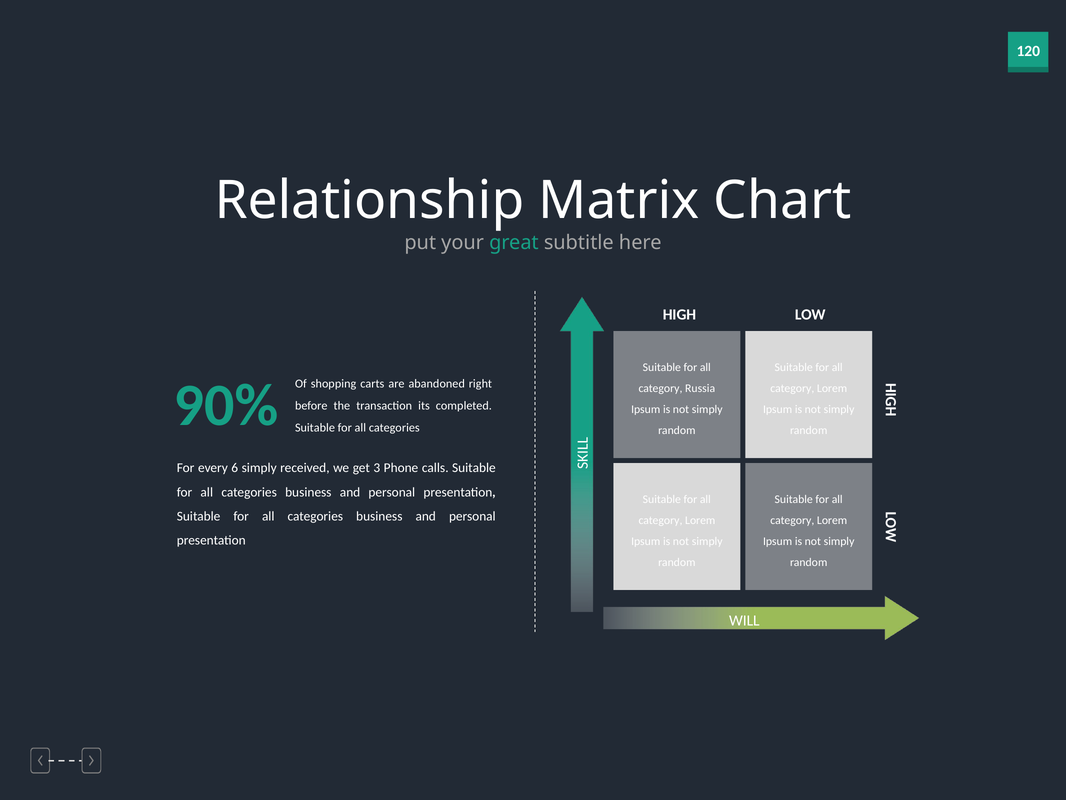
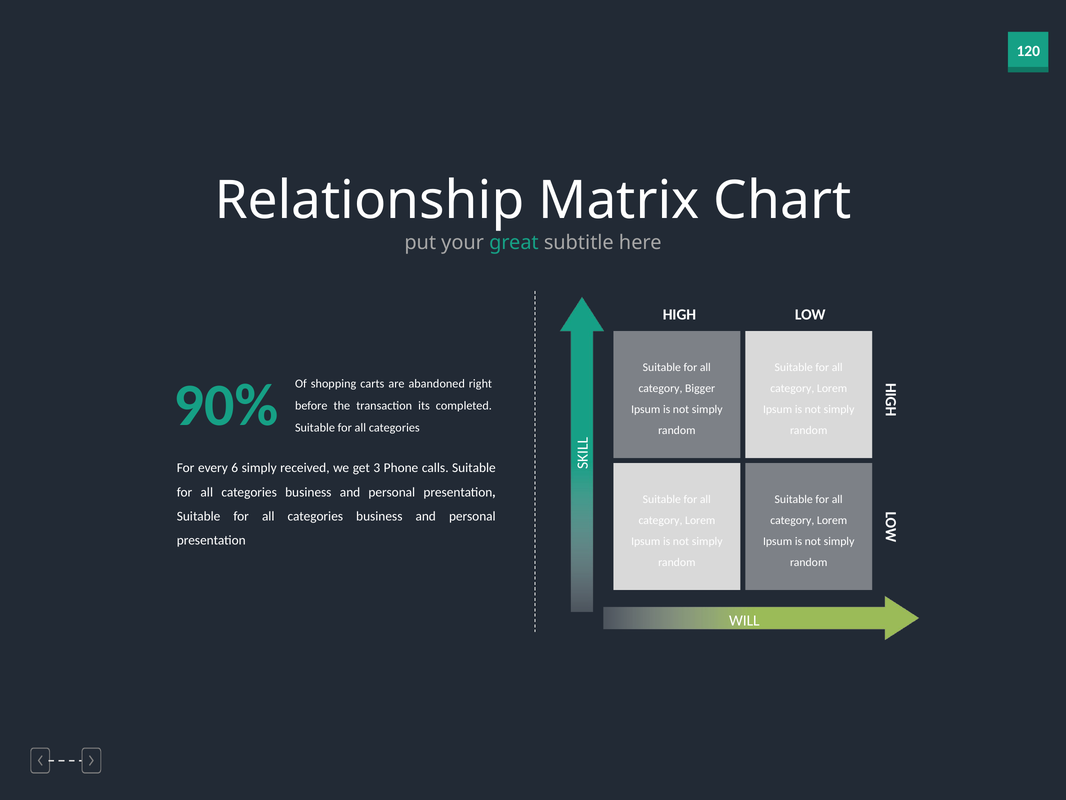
Russia: Russia -> Bigger (700, 388)
